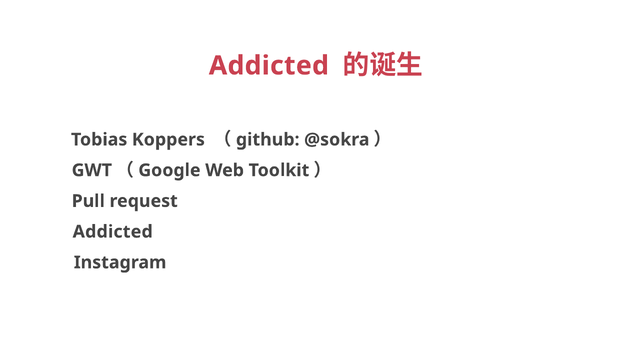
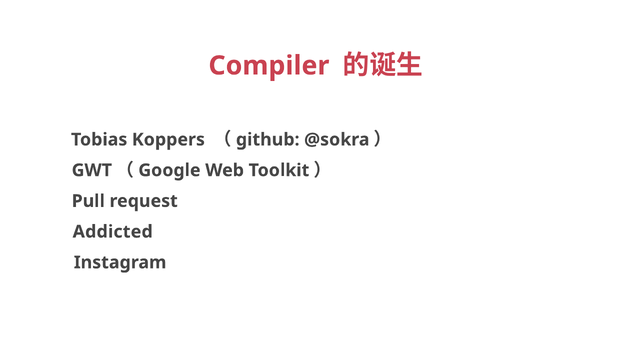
Addicted: Addicted -> Compiler (269, 66)
